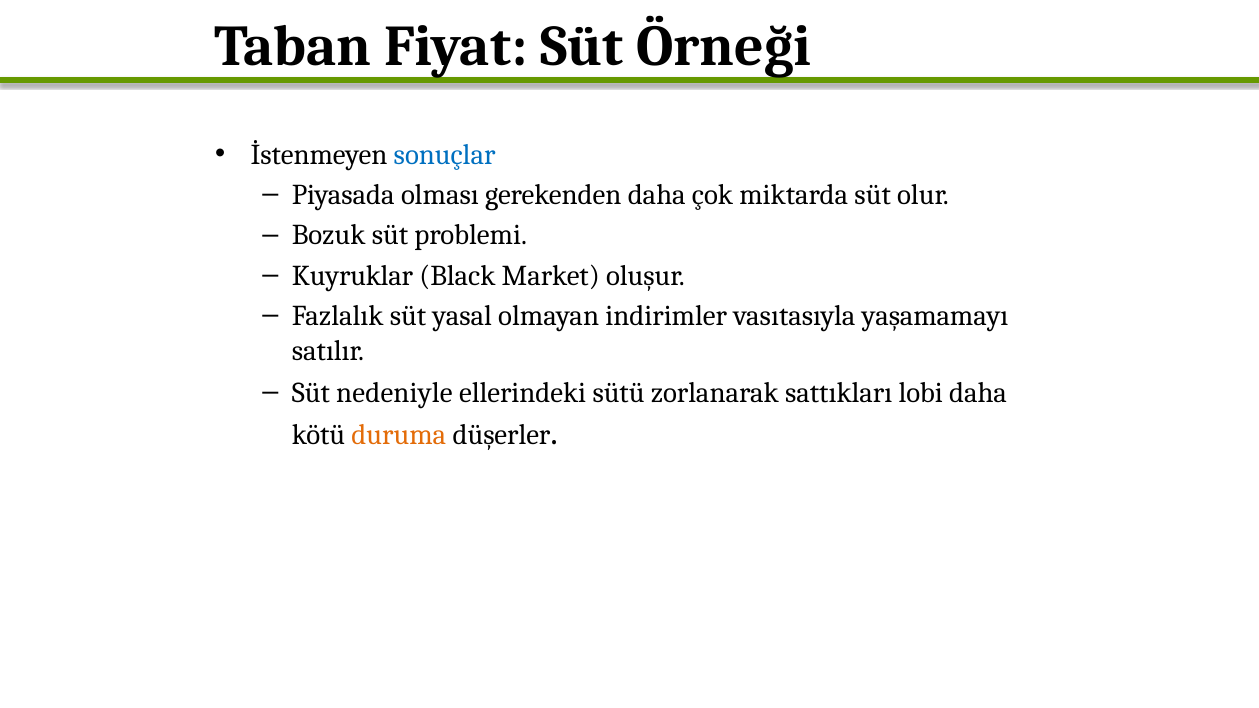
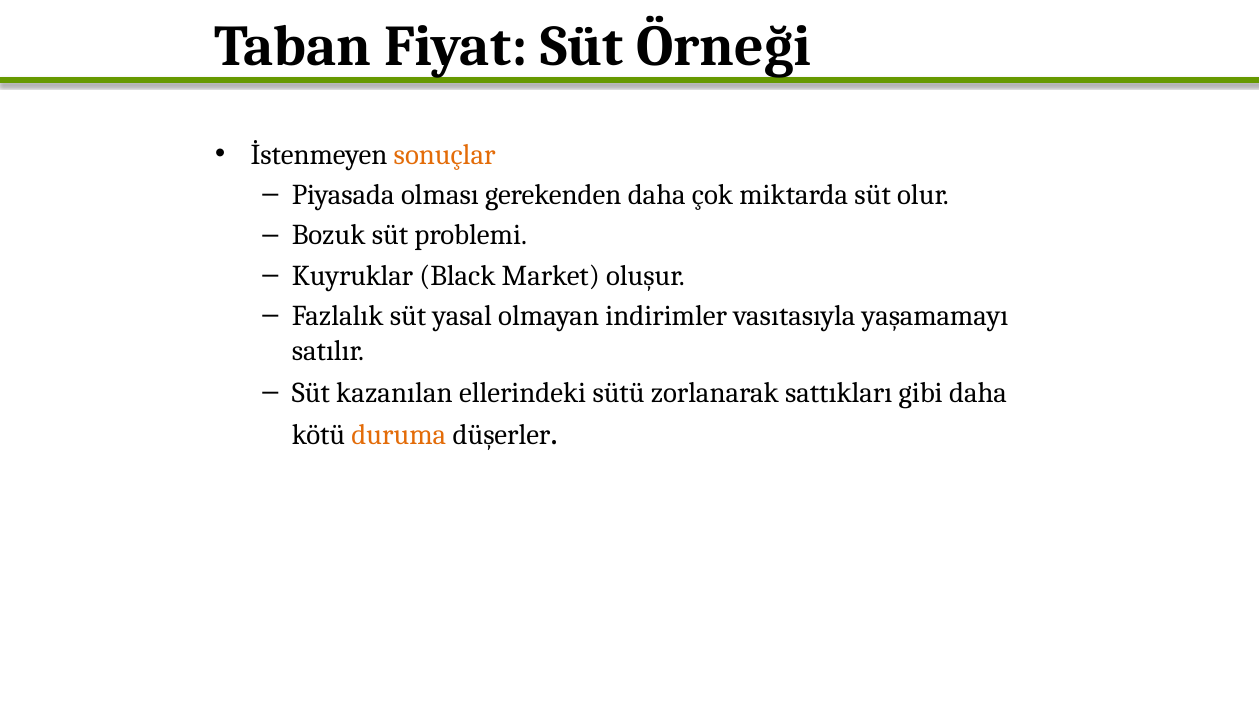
sonuçlar colour: blue -> orange (445, 155)
nedeniyle: nedeniyle -> kazanılan (395, 393)
lobi: lobi -> gibi (921, 393)
